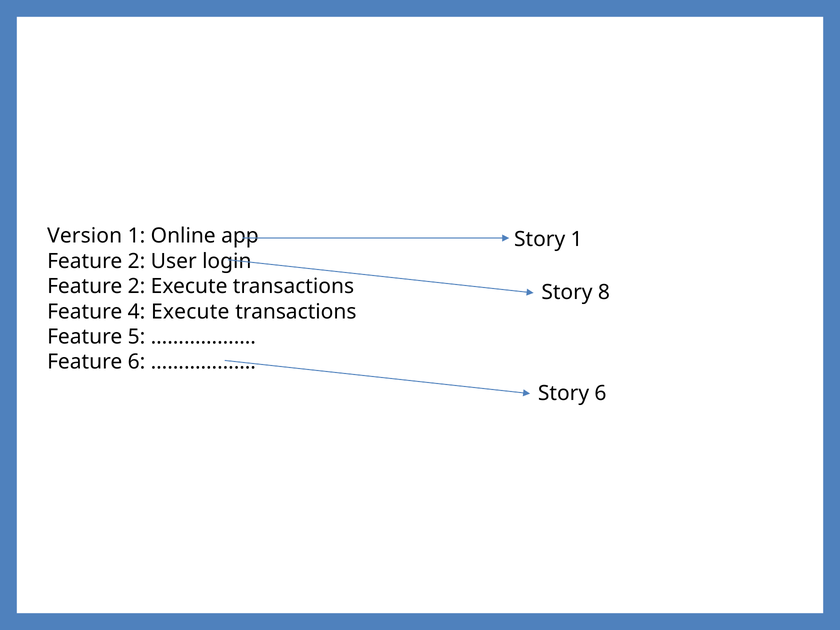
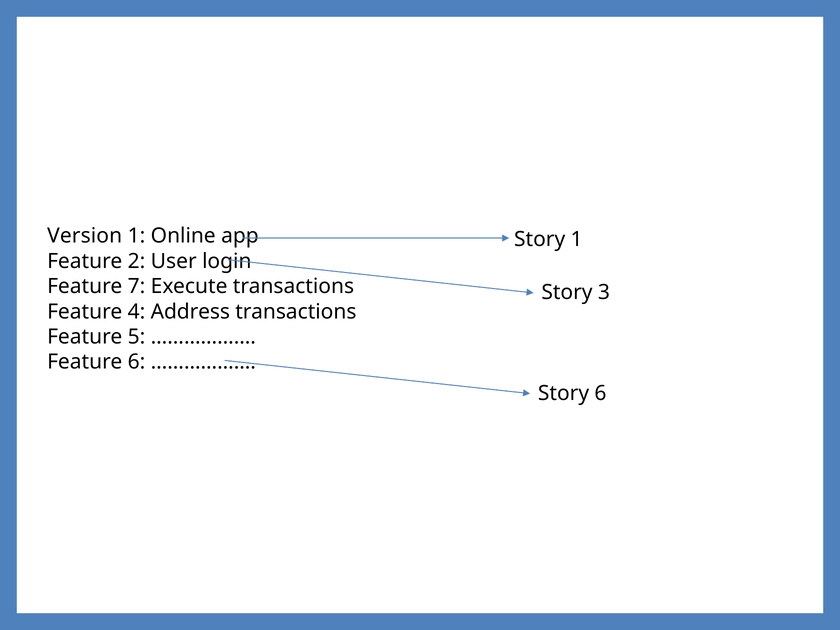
2: 2 -> 7 (136, 286)
8: 8 -> 3 (604, 292)
4 Execute: Execute -> Address (190, 312)
